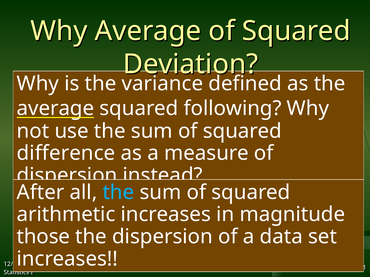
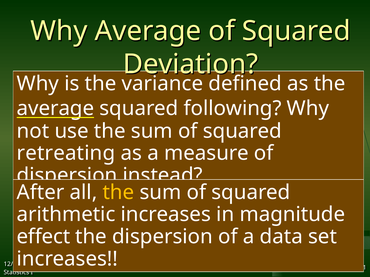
difference: difference -> retreating (66, 153)
the colour: light blue -> yellow (118, 193)
those: those -> effect (43, 237)
